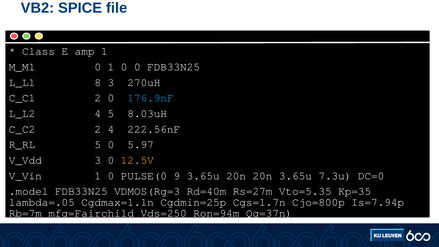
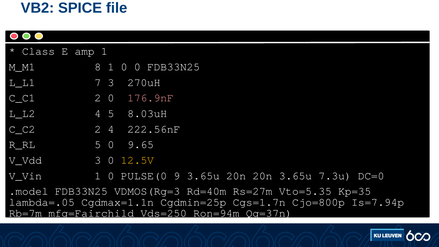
M_M1 0: 0 -> 8 (98, 67)
8: 8 -> 7 (98, 82)
176.9nF colour: light blue -> pink (150, 98)
5.97: 5.97 -> 9.65 (141, 145)
